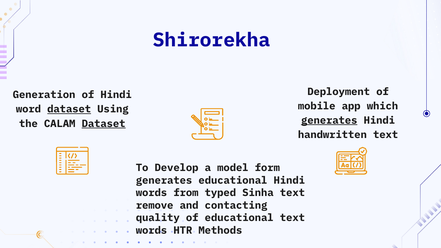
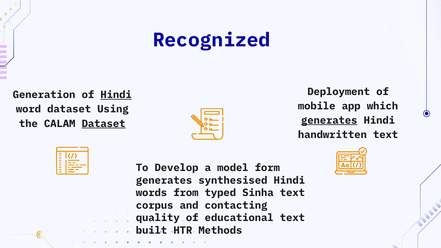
Shirorekha: Shirorekha -> Recognized (212, 40)
Hindi underline: none -> present (116, 95)
dataset underline: present -> none (69, 109)
generates educational: educational -> synthesised (233, 180)
remove: remove -> corpus (155, 205)
words: words -> built (151, 230)
